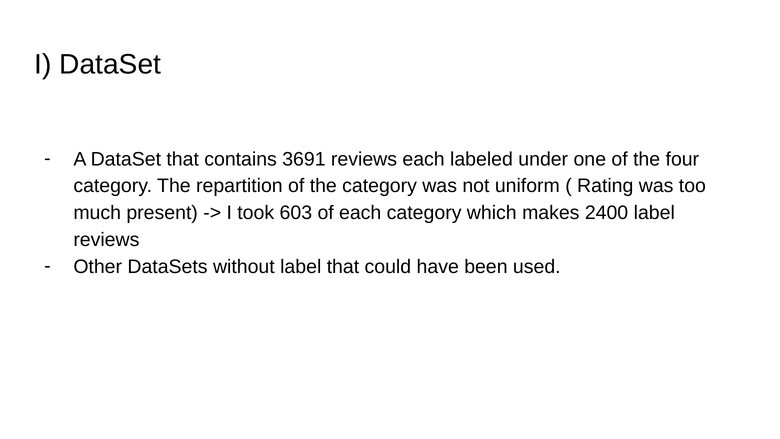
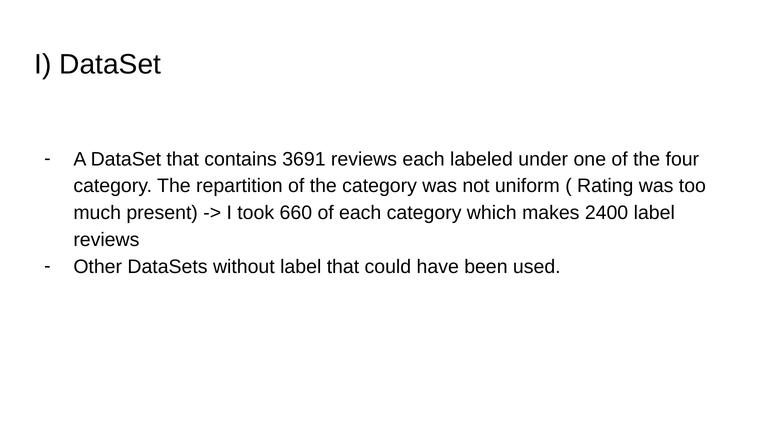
603: 603 -> 660 (296, 213)
